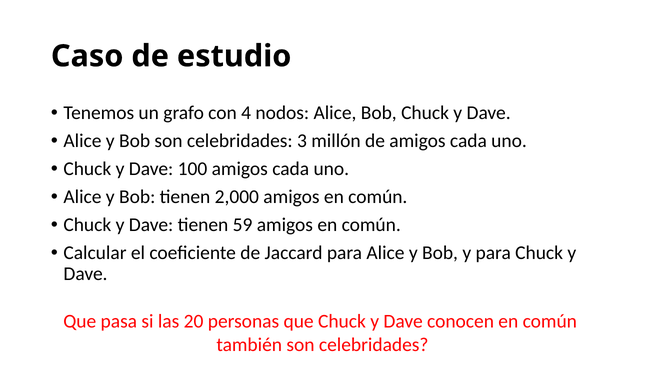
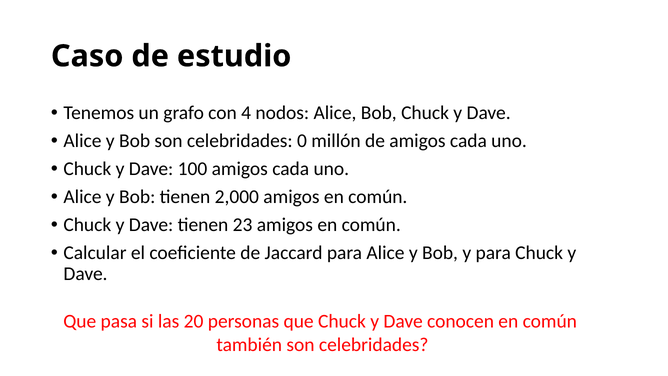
3: 3 -> 0 (302, 141)
59: 59 -> 23 (243, 225)
